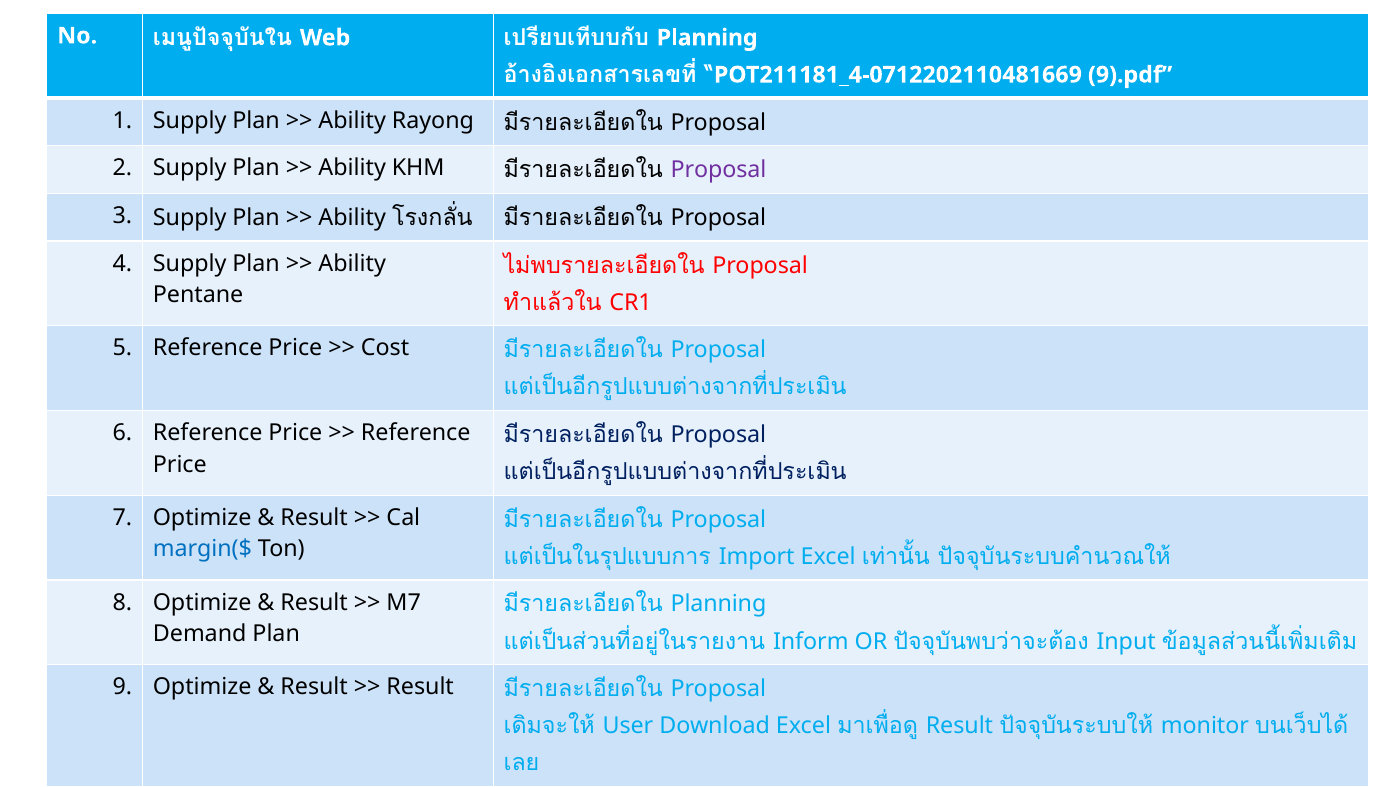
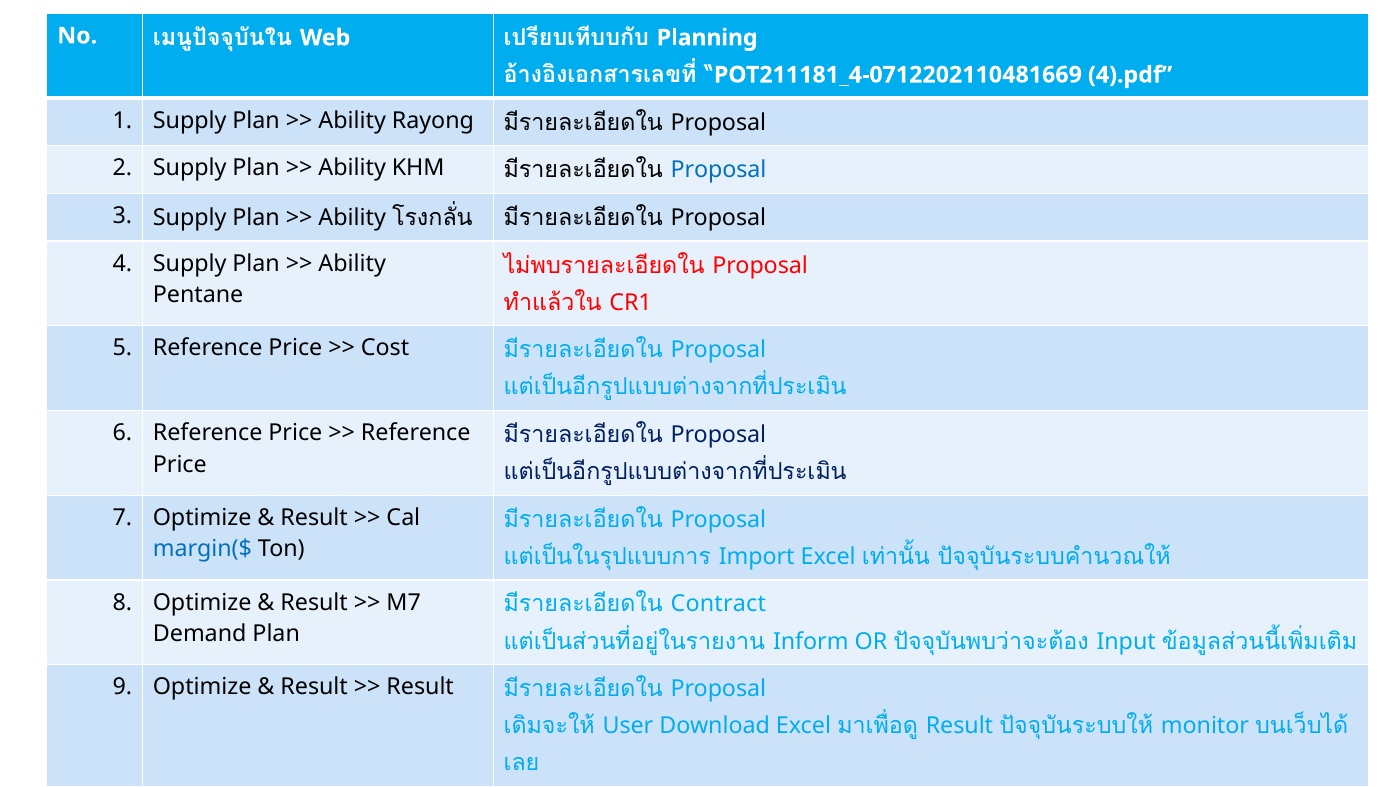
9).pdf: 9).pdf -> 4).pdf (1130, 75)
Proposal colour: purple -> blue (718, 170)
Planning: Planning -> Contract (718, 604)
